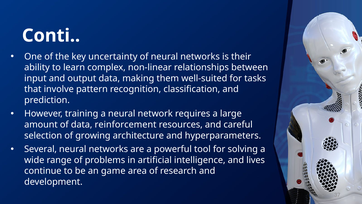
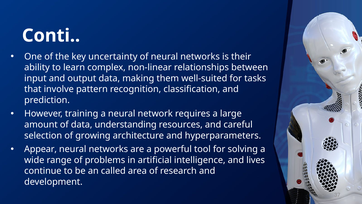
reinforcement: reinforcement -> understanding (126, 124)
Several: Several -> Appear (41, 149)
game: game -> called (113, 171)
